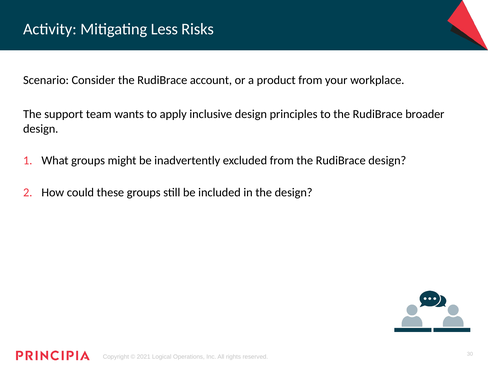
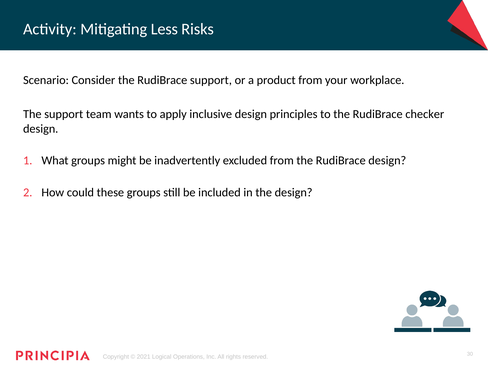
RudiBrace account: account -> support (211, 80)
broader: broader -> checker (425, 114)
